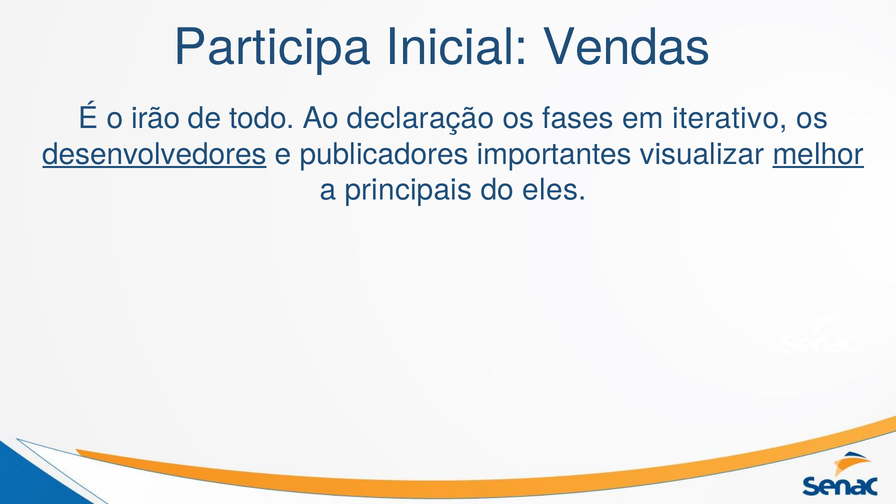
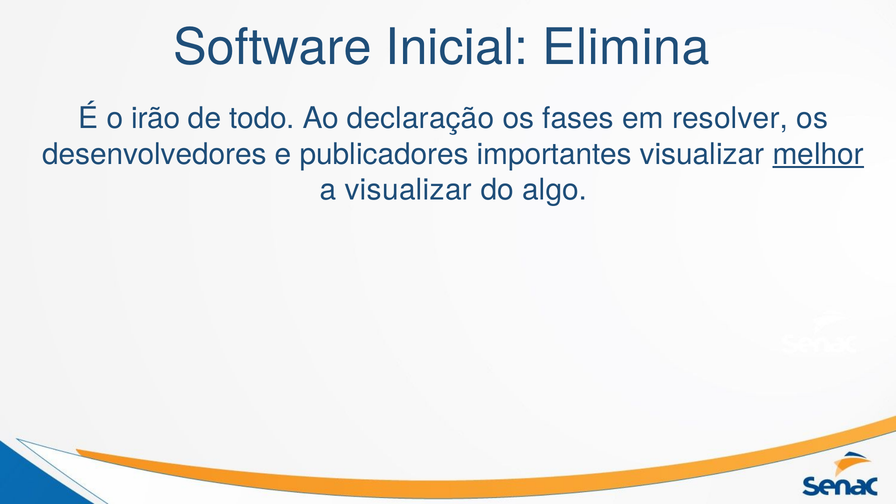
Participa: Participa -> Software (272, 48)
Vendas: Vendas -> Elimina (626, 48)
iterativo: iterativo -> resolver (730, 118)
desenvolvedores underline: present -> none (154, 154)
a principais: principais -> visualizar (408, 190)
eles: eles -> algo (555, 190)
